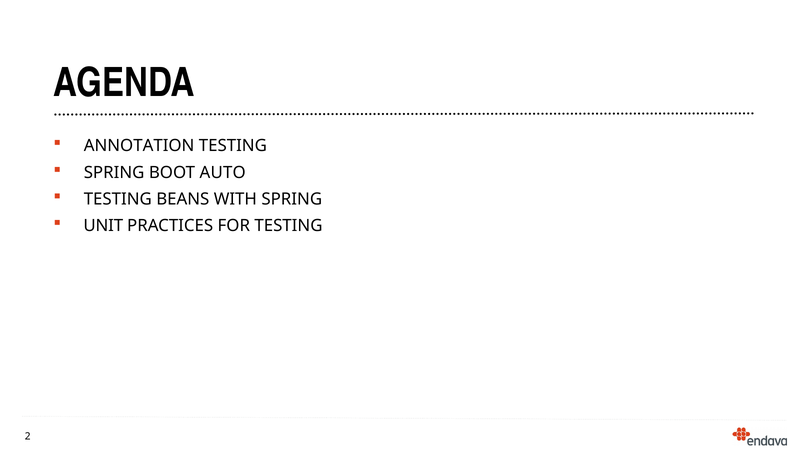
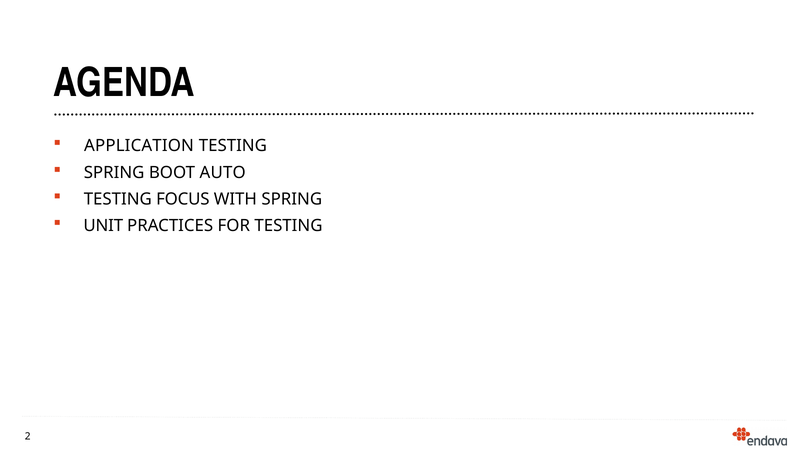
ANNOTATION: ANNOTATION -> APPLICATION (139, 146)
BEANS: BEANS -> FOCUS (183, 199)
